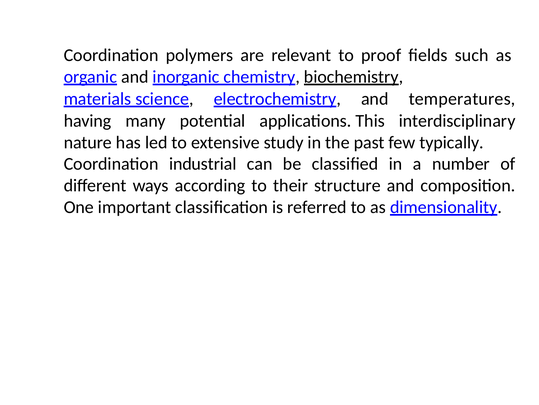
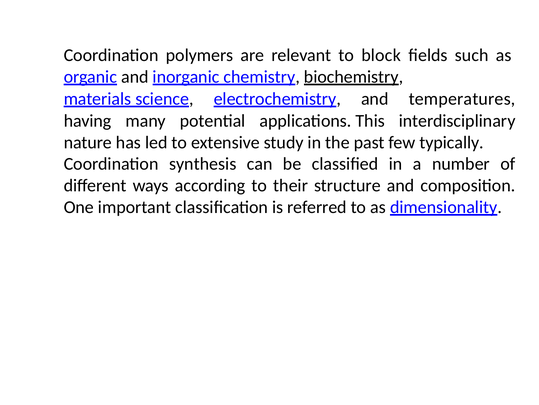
proof: proof -> block (381, 55)
industrial: industrial -> synthesis (203, 164)
